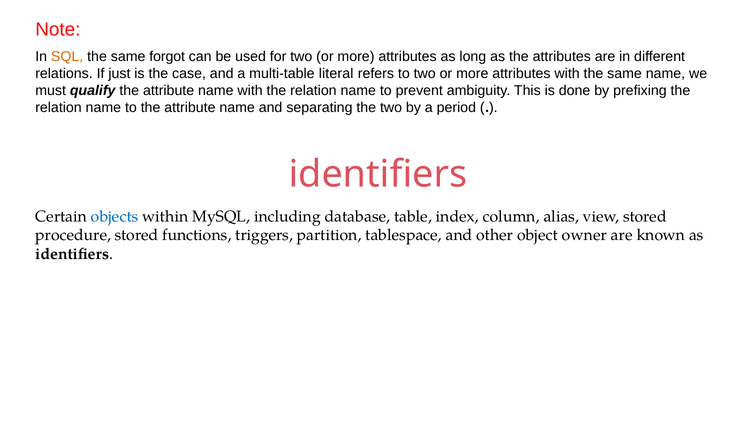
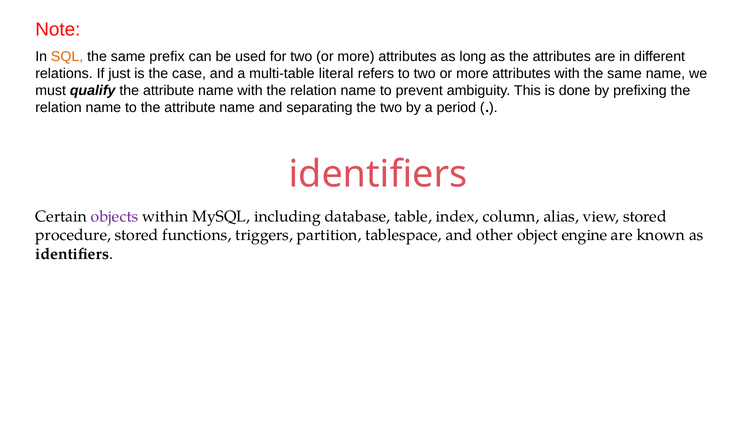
forgot: forgot -> prefix (167, 57)
objects colour: blue -> purple (115, 217)
owner: owner -> engine (584, 235)
